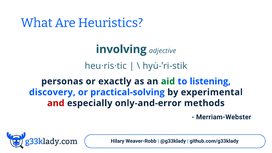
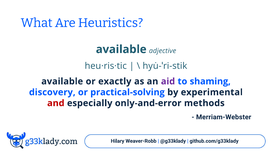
involving: involving -> available (121, 49)
personas: personas -> available (62, 81)
aid colour: green -> purple (168, 81)
listening: listening -> shaming (210, 81)
